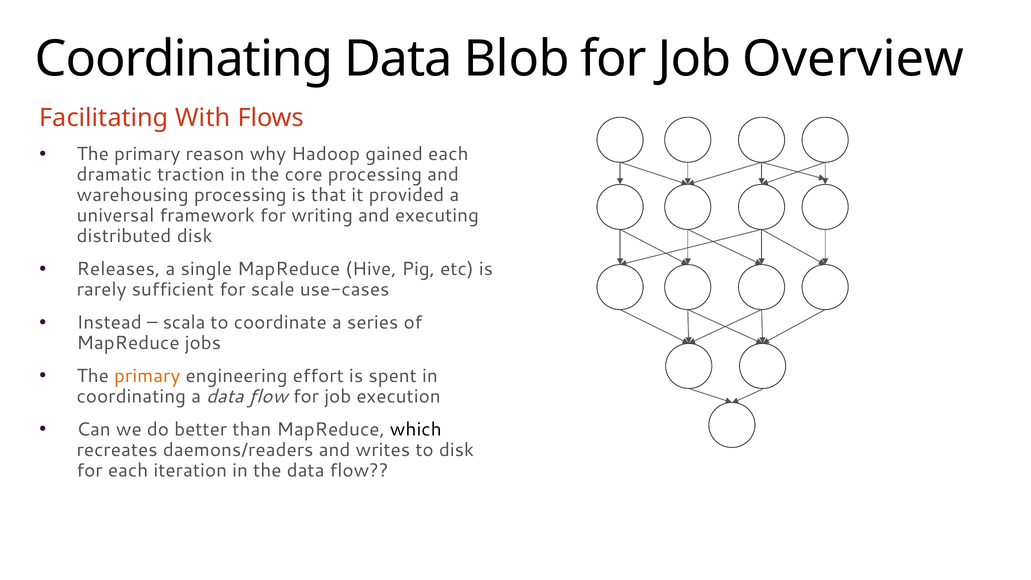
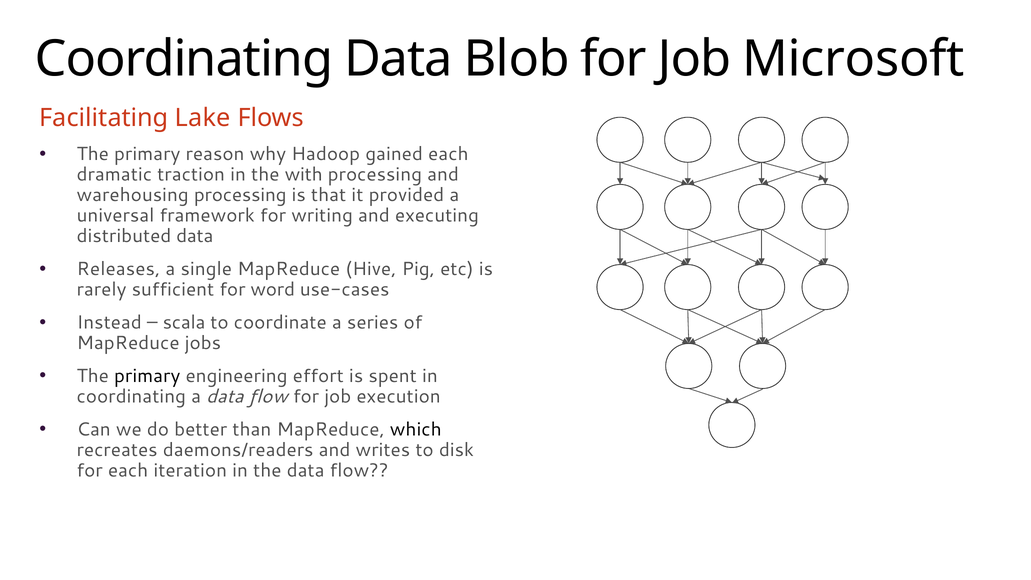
Overview: Overview -> Microsoft (853, 59)
With: With -> Lake (203, 118)
core: core -> with (304, 175)
distributed disk: disk -> data (195, 236)
scale: scale -> word (273, 289)
primary colour: orange -> black (147, 376)
